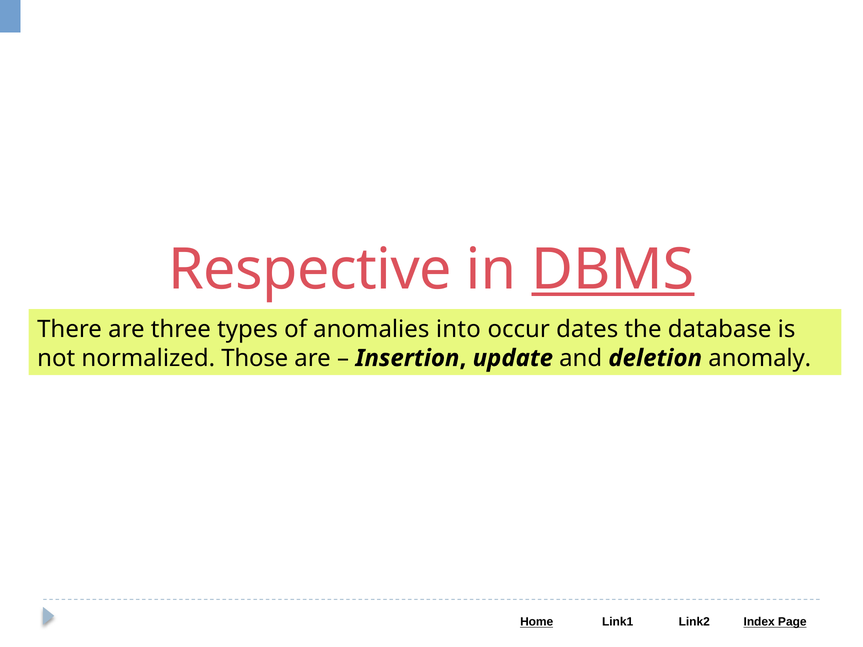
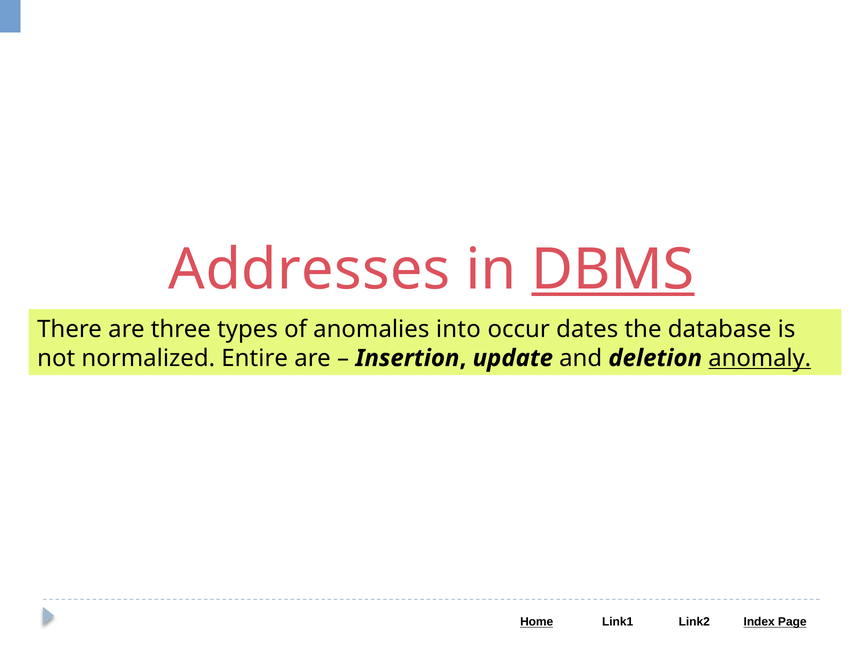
Respective: Respective -> Addresses (309, 270)
Those: Those -> Entire (255, 358)
anomaly underline: none -> present (760, 358)
